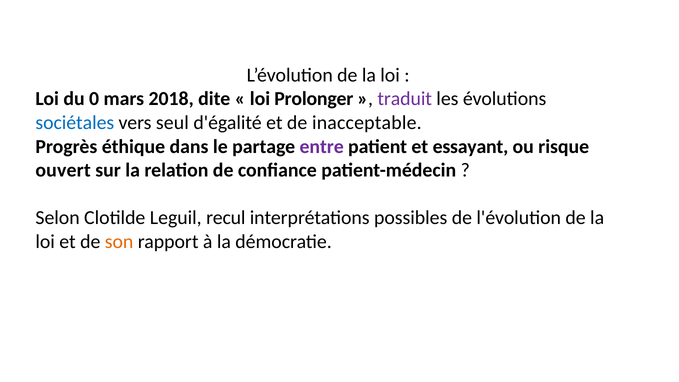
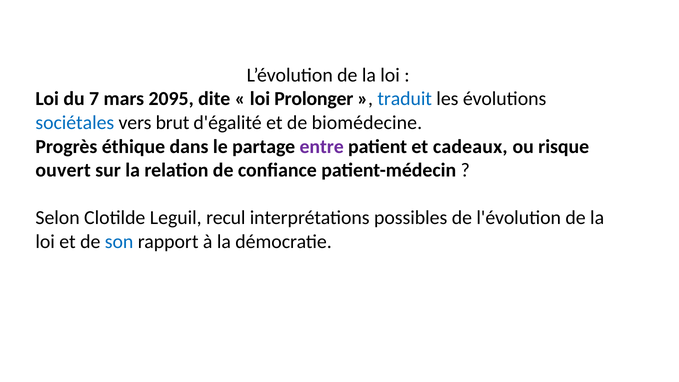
0: 0 -> 7 (94, 99)
2018: 2018 -> 2095 (171, 99)
traduit colour: purple -> blue (405, 99)
seul: seul -> brut (173, 123)
inacceptable: inacceptable -> biomédecine (367, 123)
essayant: essayant -> cadeaux (470, 146)
son colour: orange -> blue (119, 242)
